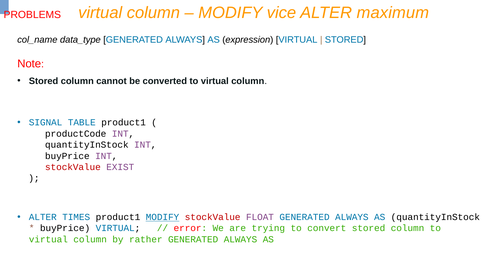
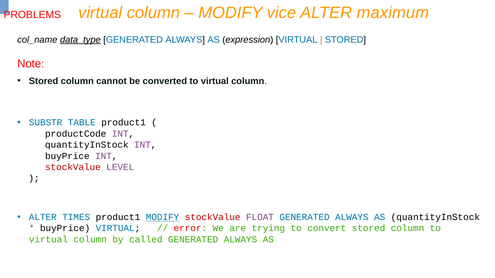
data_type underline: none -> present (80, 40)
SIGNAL: SIGNAL -> SUBSTR (46, 123)
EXIST: EXIST -> LEVEL (120, 167)
rather: rather -> called (146, 240)
